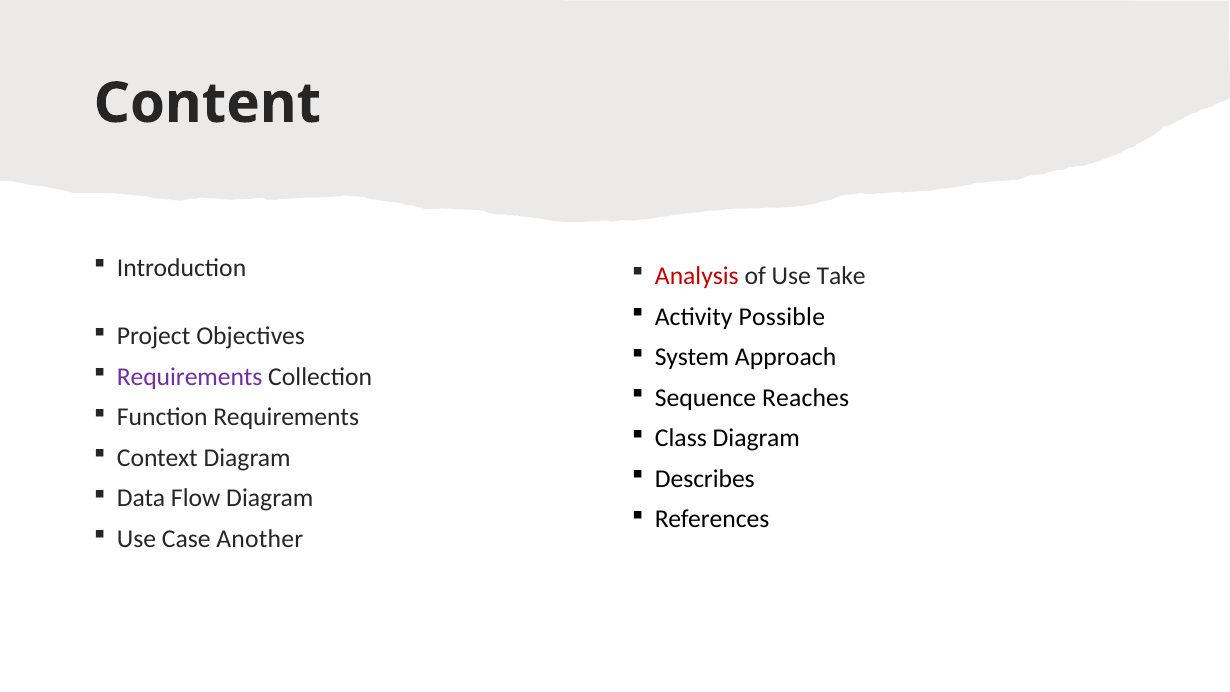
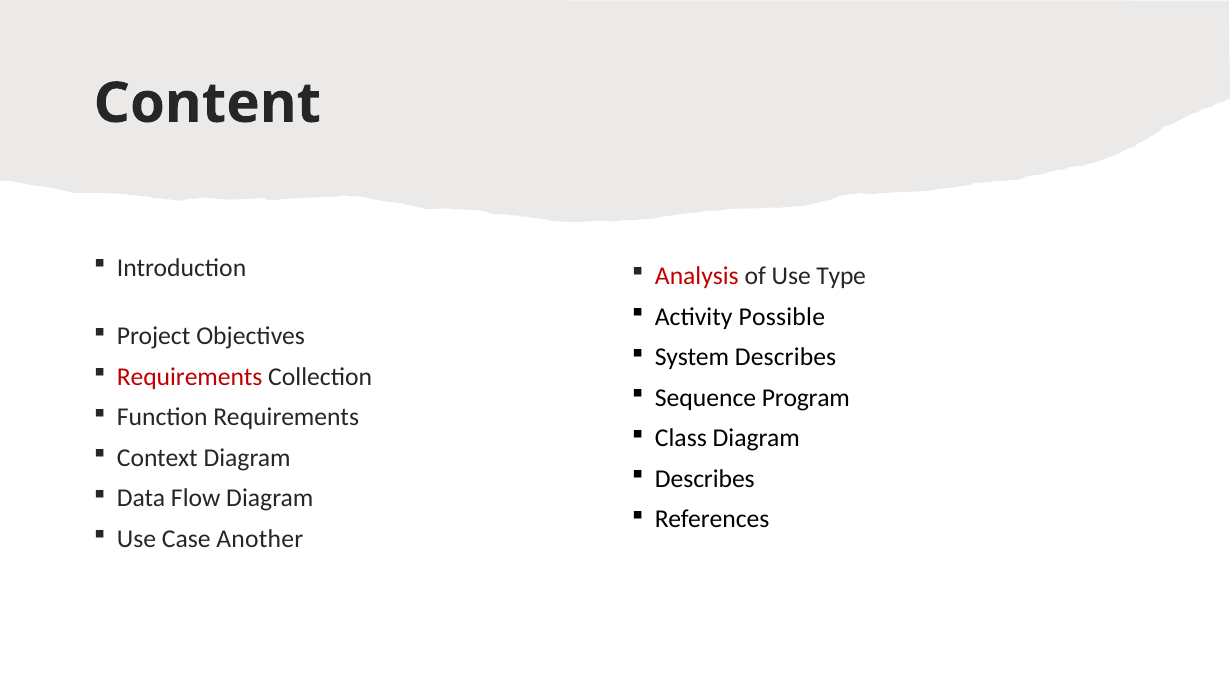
Take: Take -> Type (841, 276)
System Approach: Approach -> Describes (786, 357)
Requirements colour: purple -> red (190, 377)
Reaches: Reaches -> Program (806, 398)
